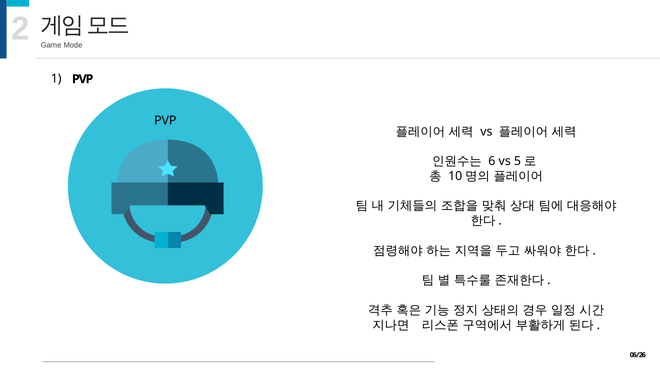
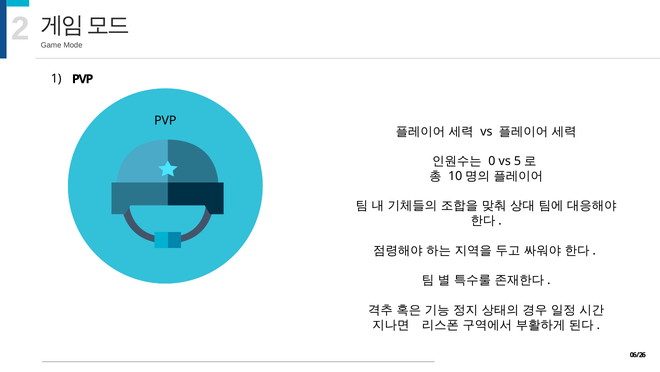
6: 6 -> 0 (492, 161)
